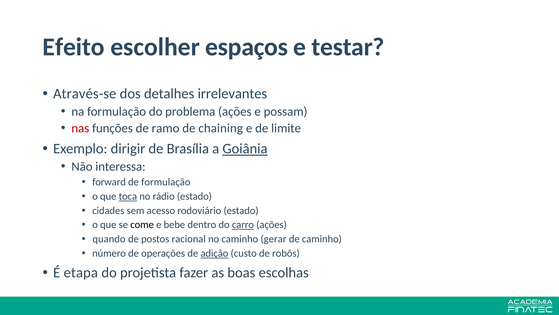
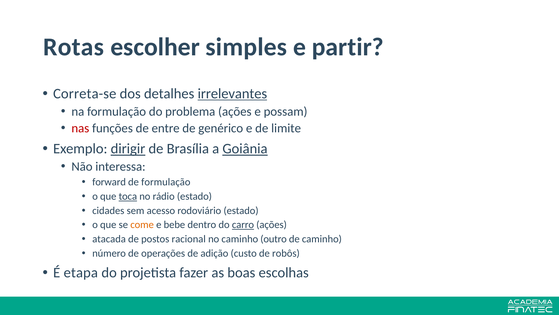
Efeito: Efeito -> Rotas (73, 47)
espaços: espaços -> simples (246, 47)
testar: testar -> partir (348, 47)
Através-se: Através-se -> Correta-se (85, 94)
irrelevantes underline: none -> present (232, 94)
ramo: ramo -> entre (166, 128)
chaining: chaining -> genérico (221, 128)
dirigir underline: none -> present (128, 149)
come colour: black -> orange (142, 224)
quando: quando -> atacada (109, 239)
gerar: gerar -> outro (274, 239)
adição underline: present -> none (214, 253)
